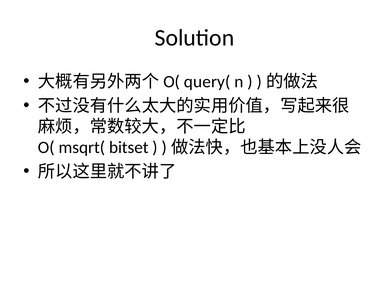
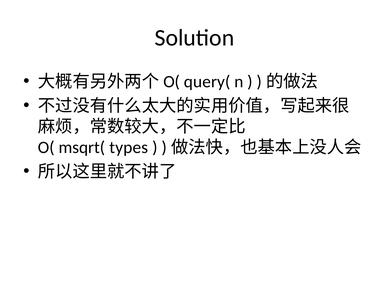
bitset: bitset -> types (129, 147)
